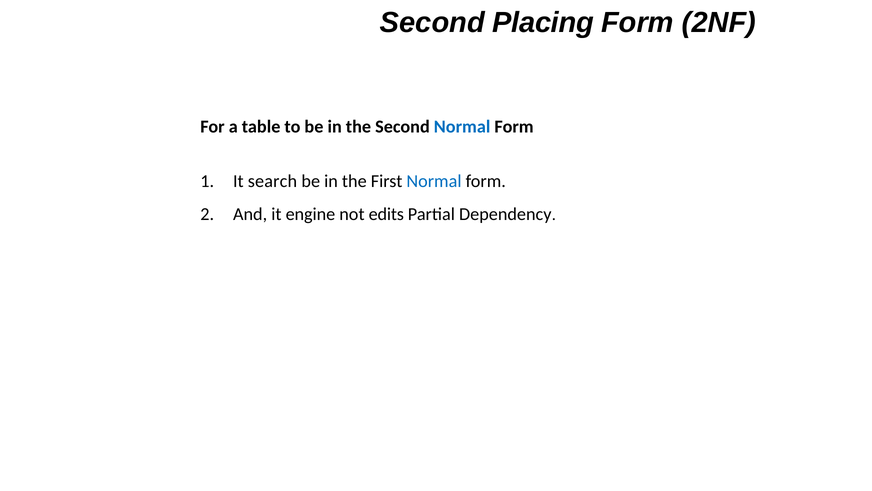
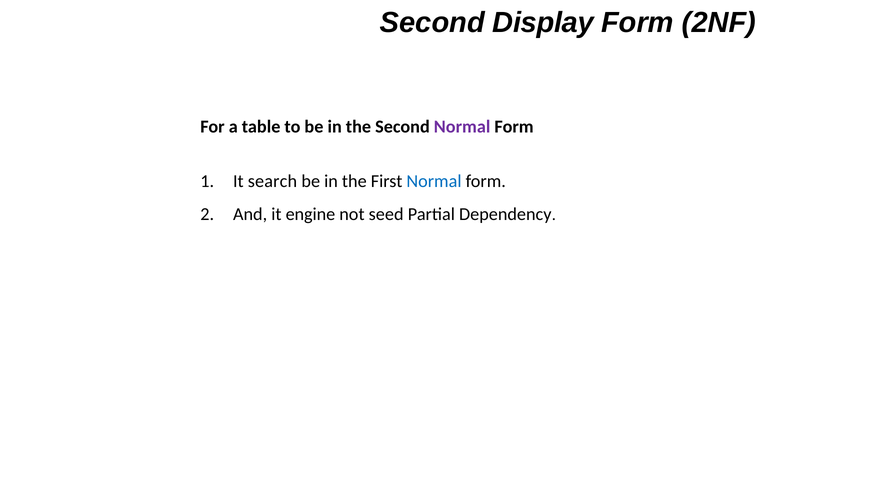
Placing: Placing -> Display (543, 23)
Normal colour: blue -> purple (462, 127)
edits: edits -> seed (386, 214)
